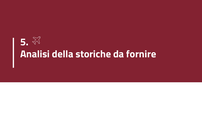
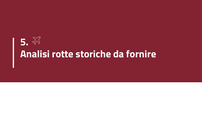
della: della -> rotte (63, 54)
